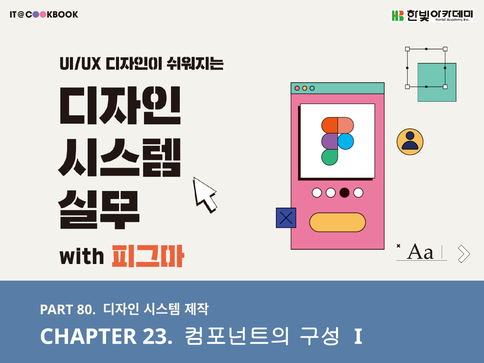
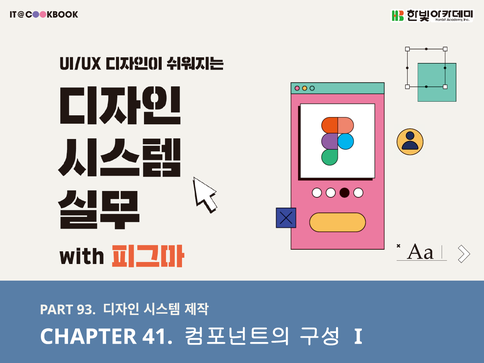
80: 80 -> 93 (86, 310)
23: 23 -> 41 (158, 337)
